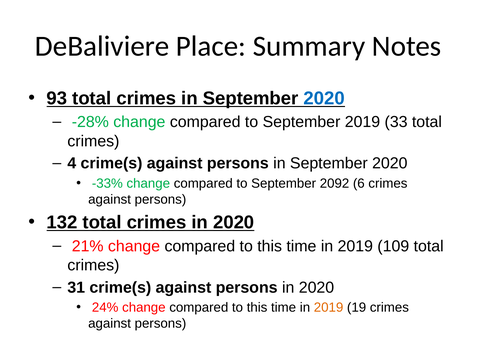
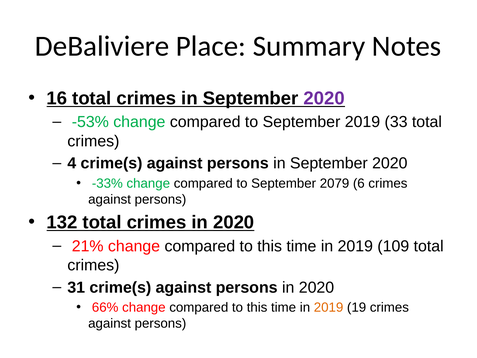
93: 93 -> 16 (57, 98)
2020 colour: blue -> purple (324, 98)
-28%: -28% -> -53% (90, 122)
2092: 2092 -> 2079 (335, 183)
24%: 24% -> 66% (105, 307)
